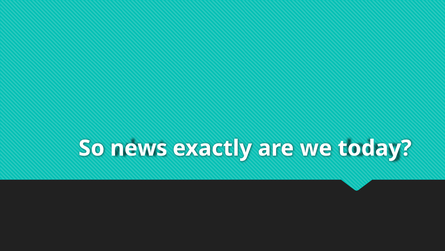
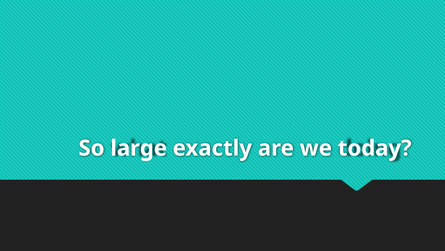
news: news -> large (139, 148)
